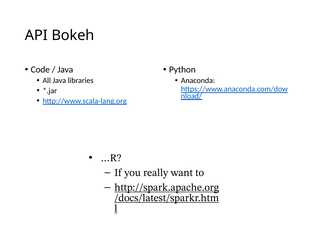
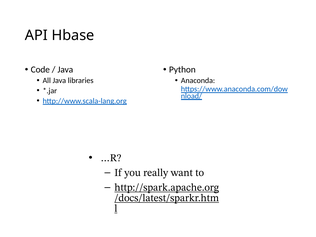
Bokeh: Bokeh -> Hbase (73, 35)
